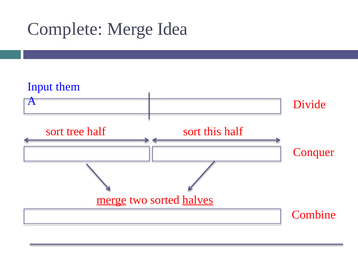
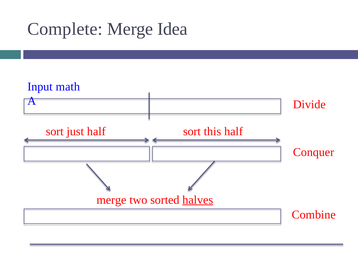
them: them -> math (68, 87)
tree: tree -> just (75, 132)
merge underline: present -> none (111, 200)
